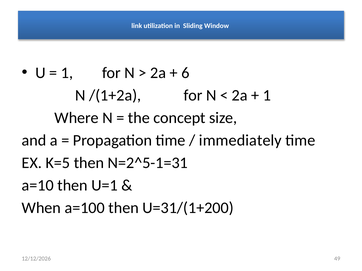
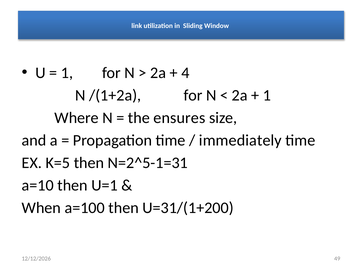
6: 6 -> 4 (185, 73)
concept: concept -> ensures (179, 118)
